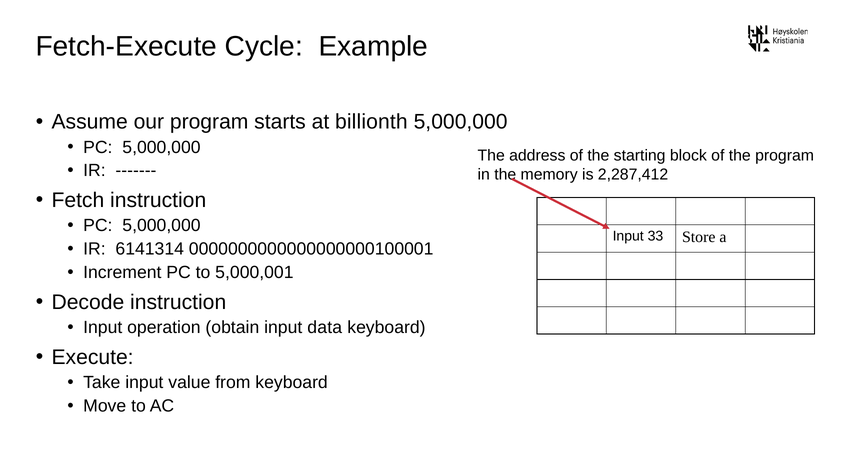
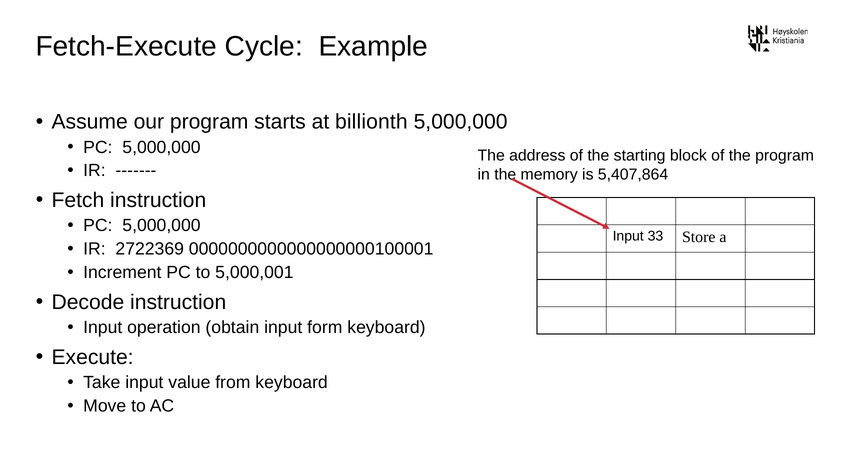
2,287,412: 2,287,412 -> 5,407,864 (633, 175)
6141314: 6141314 -> 2722369 (150, 249)
data: data -> form (325, 327)
